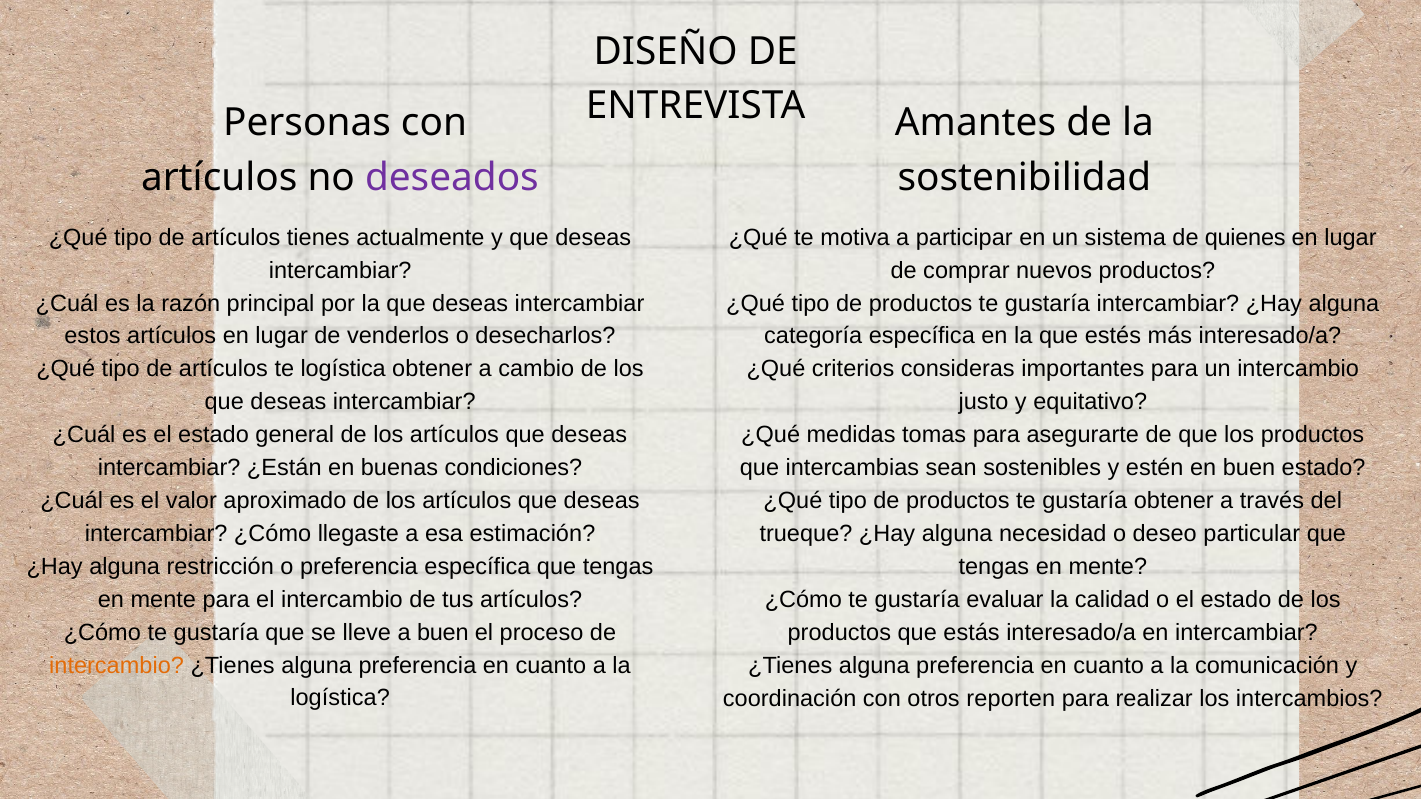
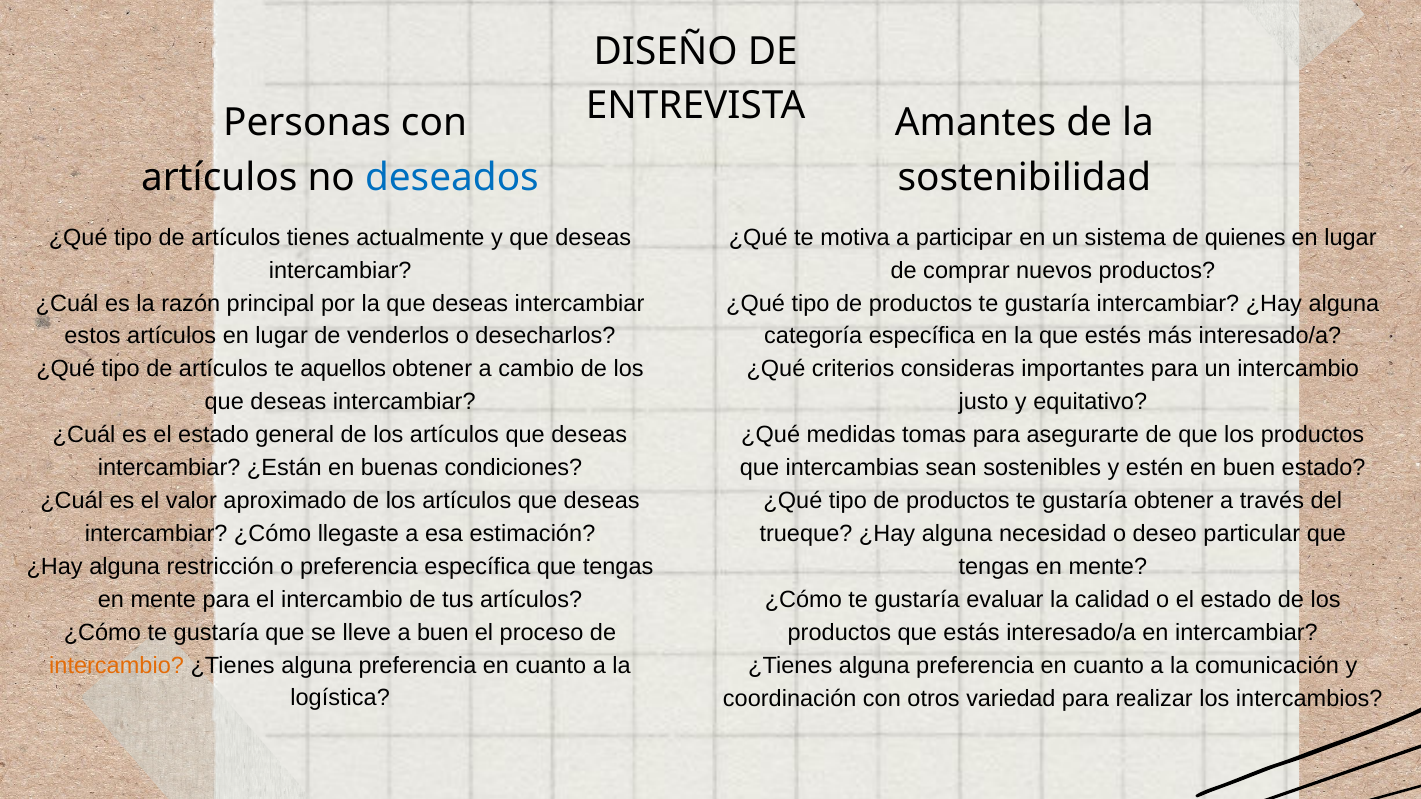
deseados colour: purple -> blue (452, 178)
te logística: logística -> aquellos (343, 369)
reporten: reporten -> variedad (1011, 699)
